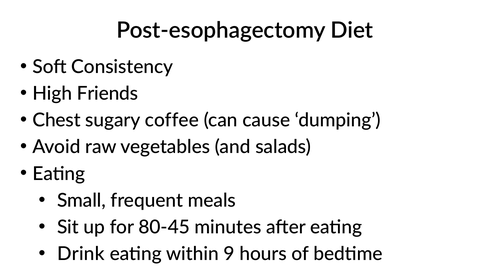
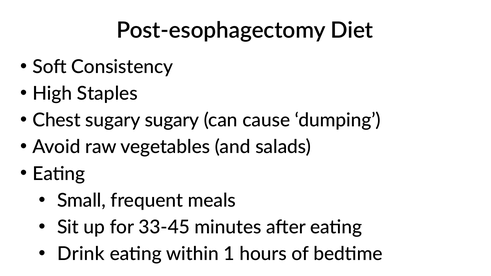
Friends: Friends -> Staples (107, 94)
sugary coffee: coffee -> sugary (172, 120)
80-45: 80-45 -> 33-45 (164, 227)
9: 9 -> 1 (229, 254)
